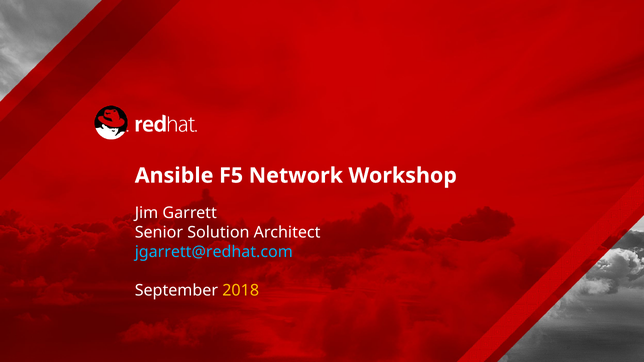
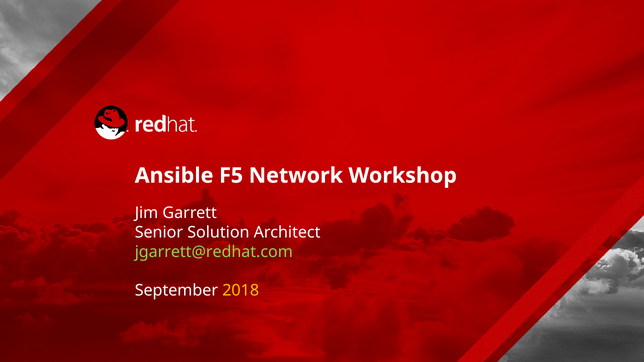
jgarrett@redhat.com colour: light blue -> light green (214, 252)
